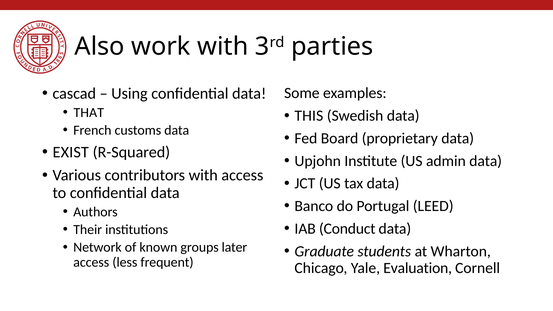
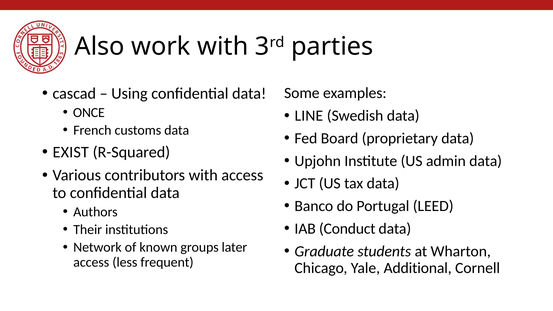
THAT: THAT -> ONCE (89, 113)
THIS: THIS -> LINE (309, 116)
Evaluation: Evaluation -> Additional (418, 268)
